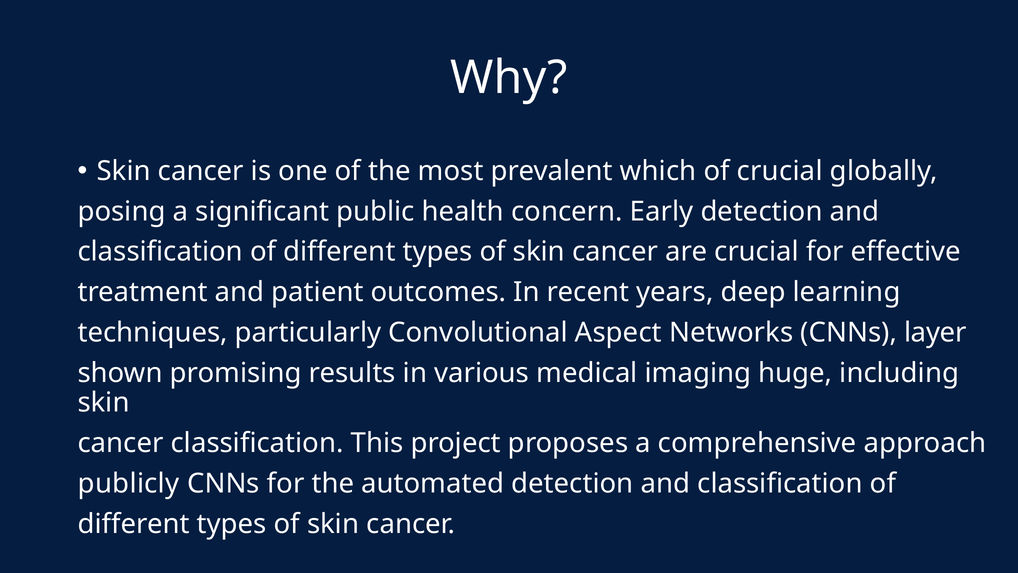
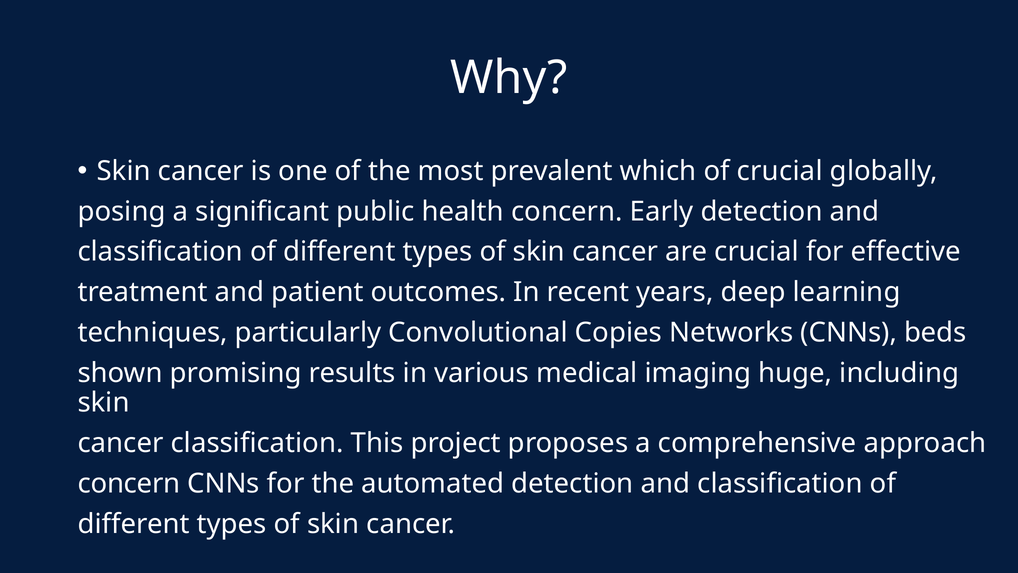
Aspect: Aspect -> Copies (618, 332)
layer: layer -> beds (935, 332)
publicly: publicly -> concern (129, 483)
